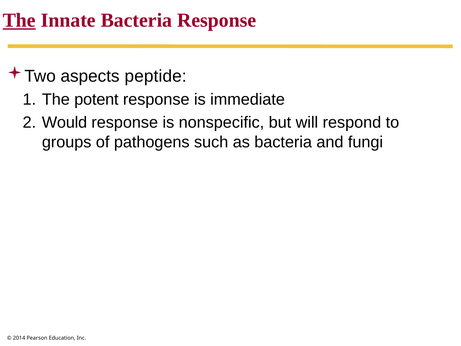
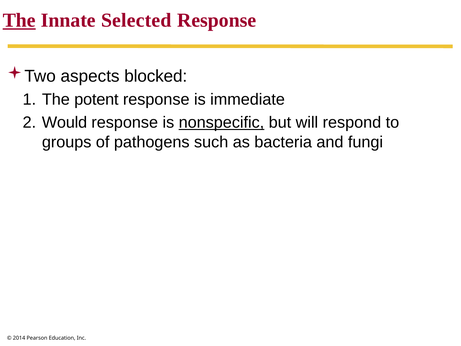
Innate Bacteria: Bacteria -> Selected (136, 20)
peptide: peptide -> blocked (156, 76)
nonspecific underline: none -> present (221, 123)
